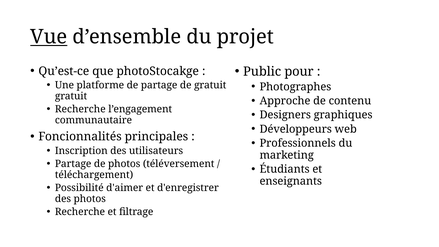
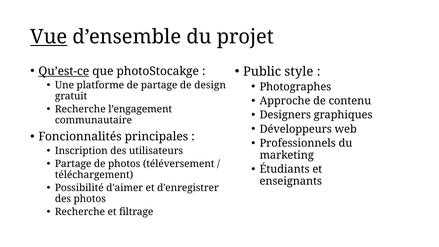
Qu’est-ce underline: none -> present (64, 71)
pour: pour -> style (299, 72)
de gratuit: gratuit -> design (210, 85)
